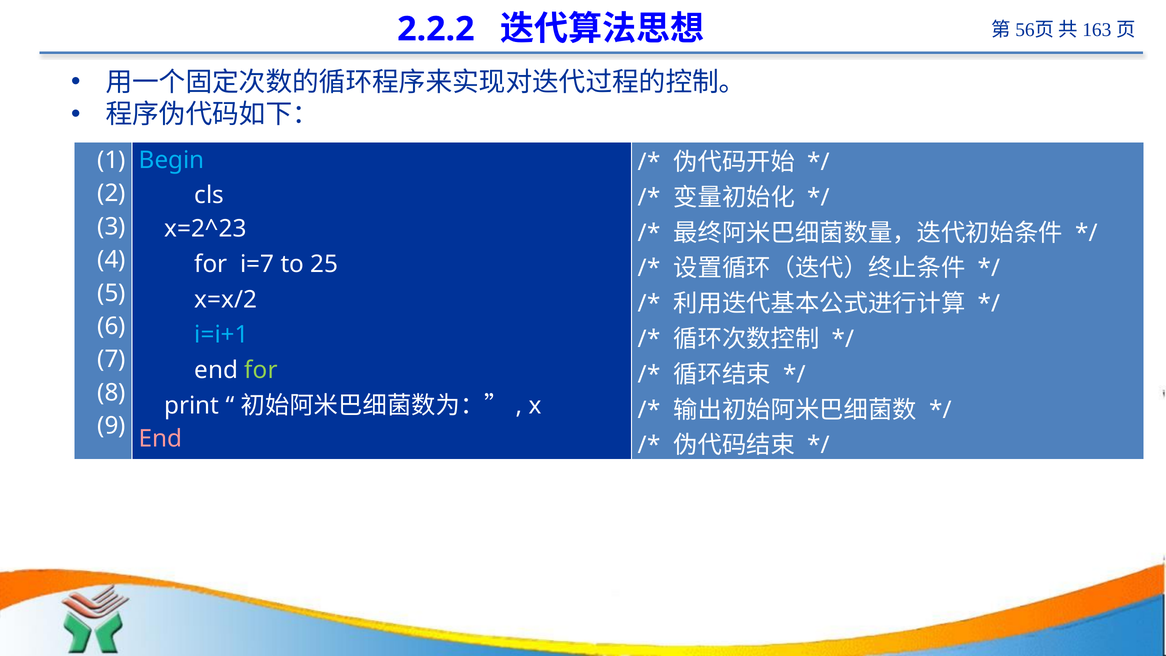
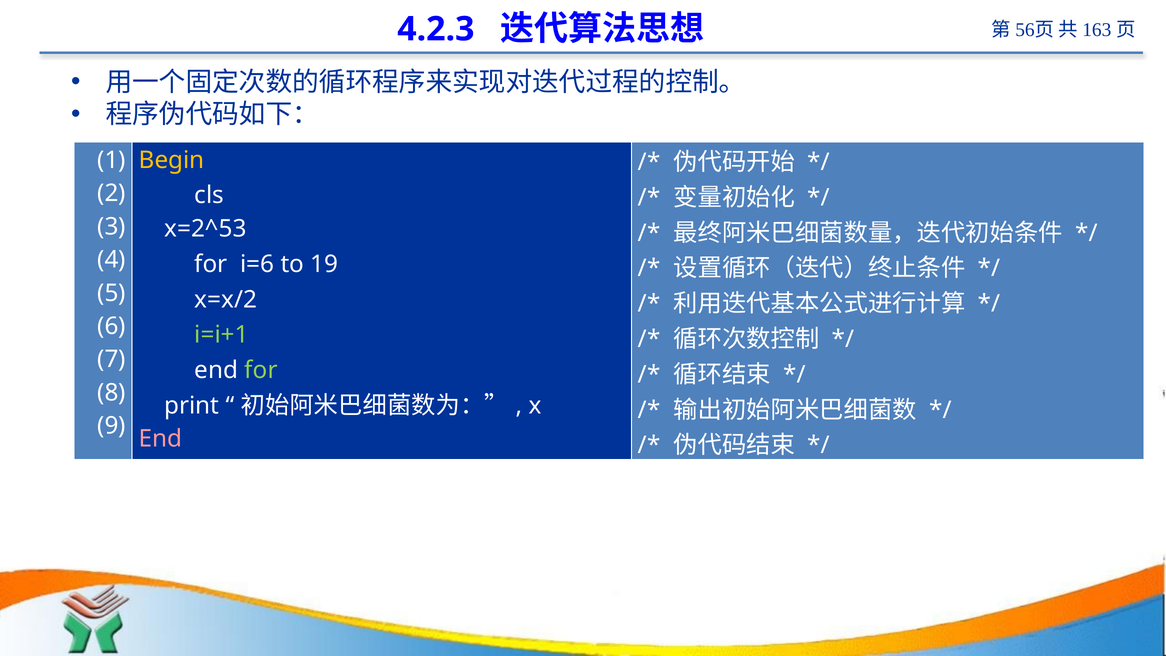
2.2.2: 2.2.2 -> 4.2.3 (436, 29)
Begin colour: light blue -> yellow (172, 160)
x=2^23: x=2^23 -> x=2^53 (205, 229)
i=7: i=7 -> i=6 (257, 264)
25: 25 -> 19 (324, 264)
i=i+1 colour: light blue -> light green (222, 335)
